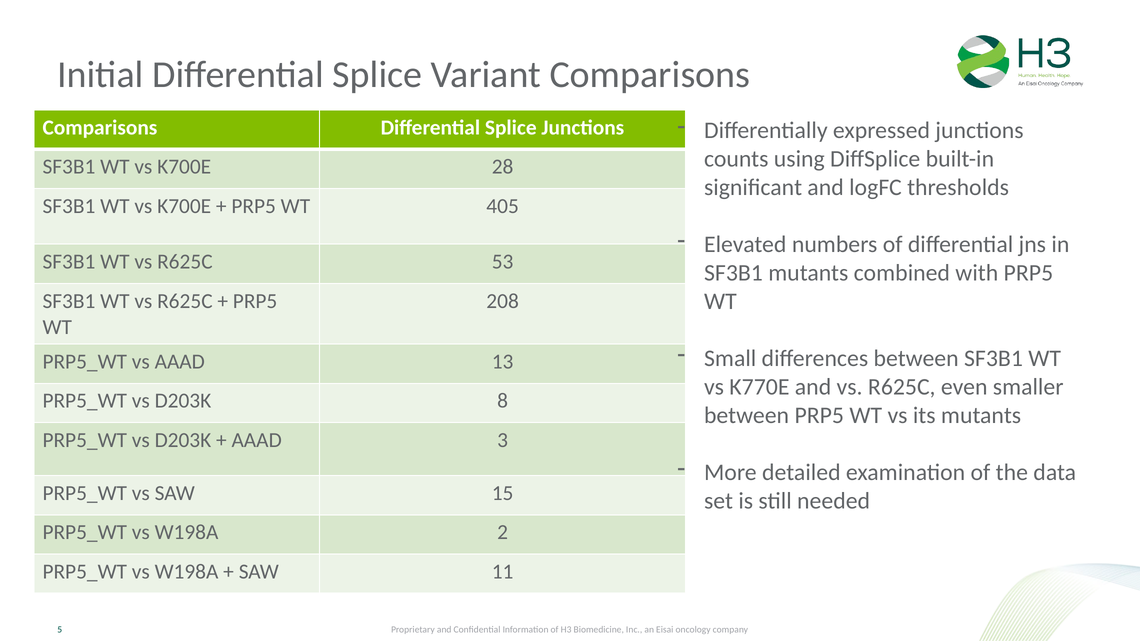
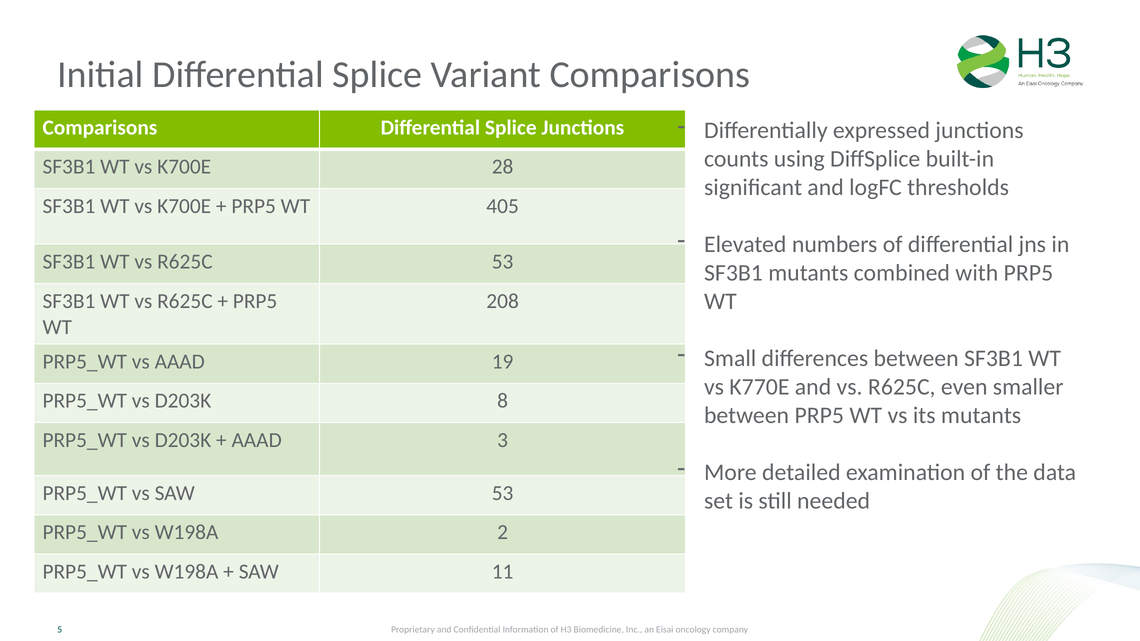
13: 13 -> 19 (503, 362)
SAW 15: 15 -> 53 (503, 493)
